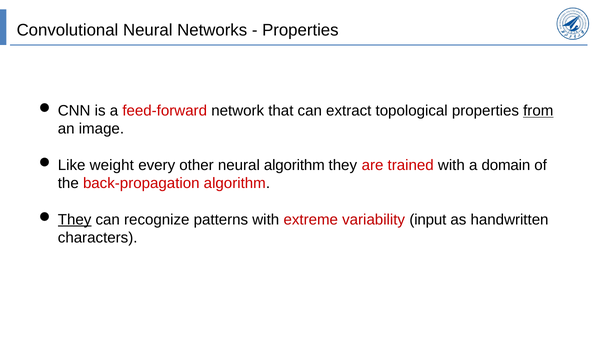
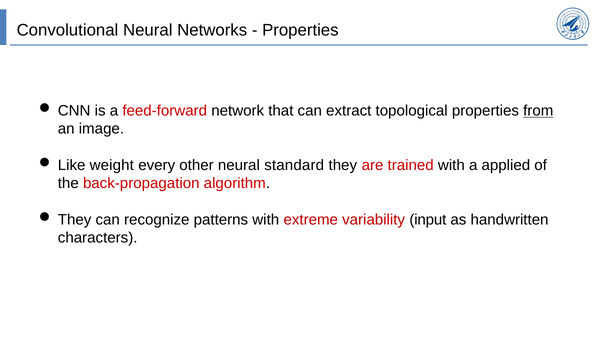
neural algorithm: algorithm -> standard (294, 165)
domain: domain -> applied (506, 165)
They underline: present -> none (75, 219)
